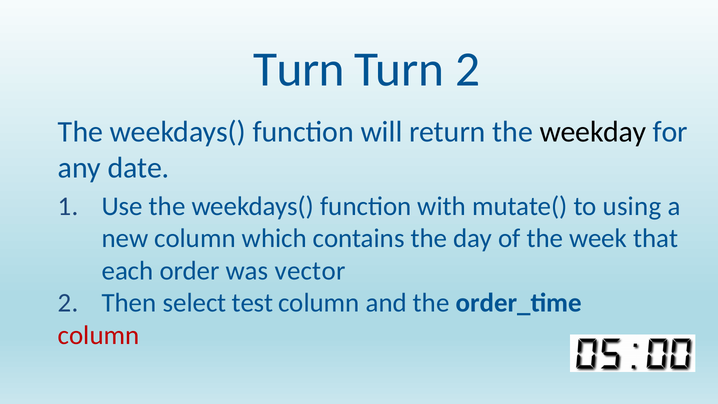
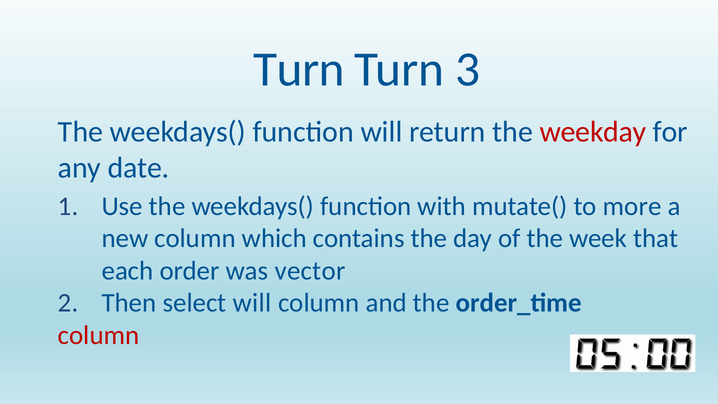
Turn 2: 2 -> 3 (468, 70)
weekday colour: black -> red (593, 132)
using: using -> more (632, 206)
select test: test -> will (252, 303)
